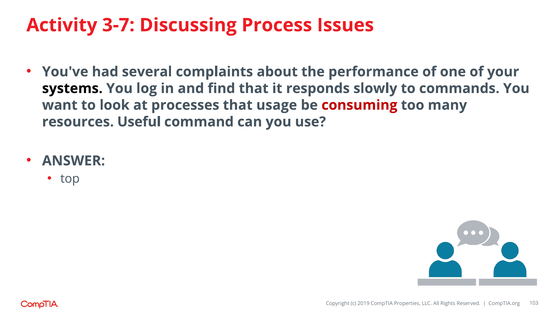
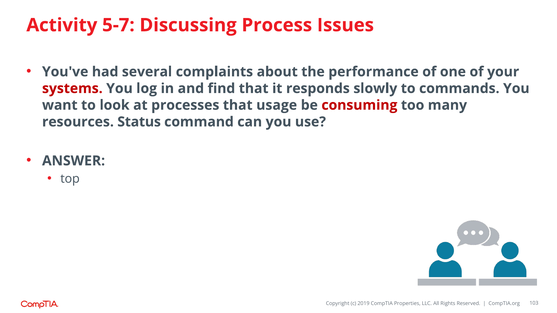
3-7: 3-7 -> 5-7 (118, 25)
systems colour: black -> red (72, 89)
Useful: Useful -> Status (139, 122)
